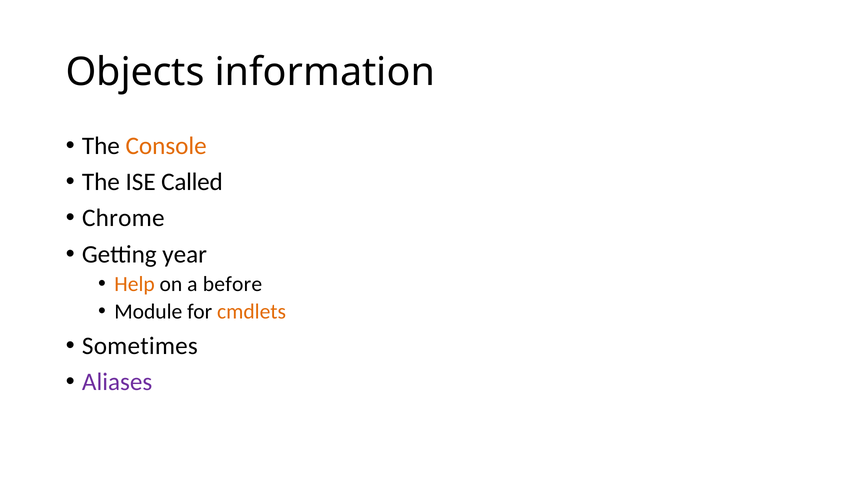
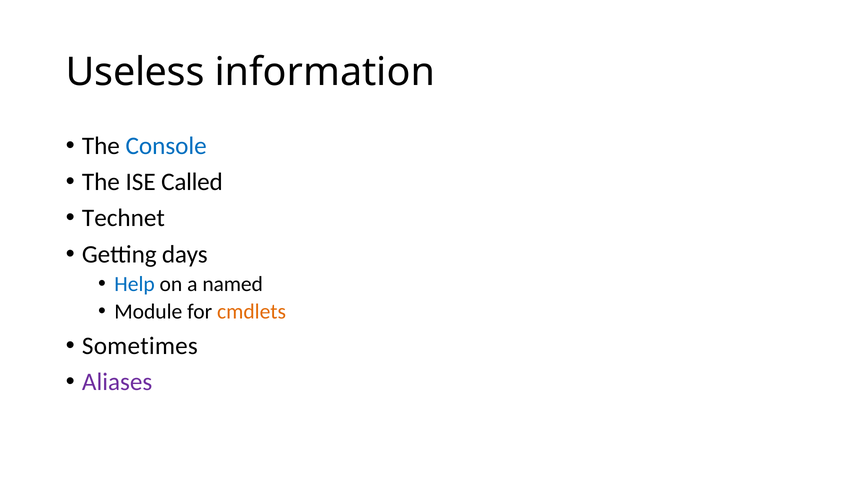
Objects: Objects -> Useless (135, 72)
Console colour: orange -> blue (166, 146)
Chrome: Chrome -> Technet (123, 218)
year: year -> days (185, 254)
Help colour: orange -> blue (135, 284)
before: before -> named (233, 284)
